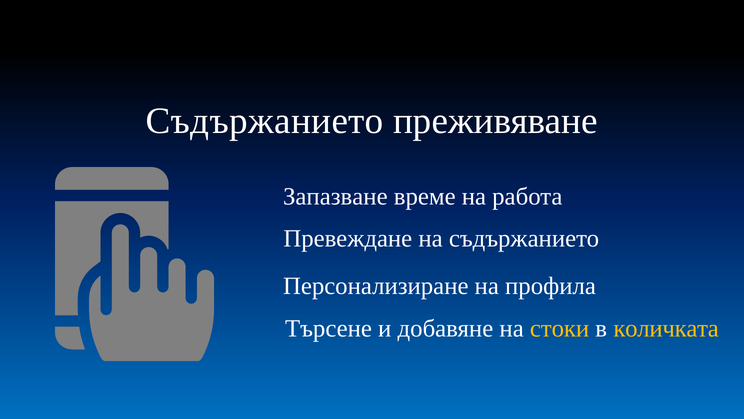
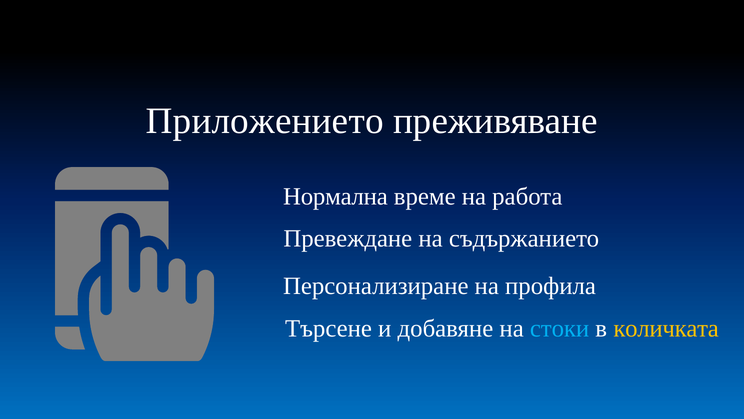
Съдържанието: Съдържанието -> Приложението (265, 121)
Запазване: Запазване -> Нормална (335, 196)
стоки colour: yellow -> light blue (560, 328)
